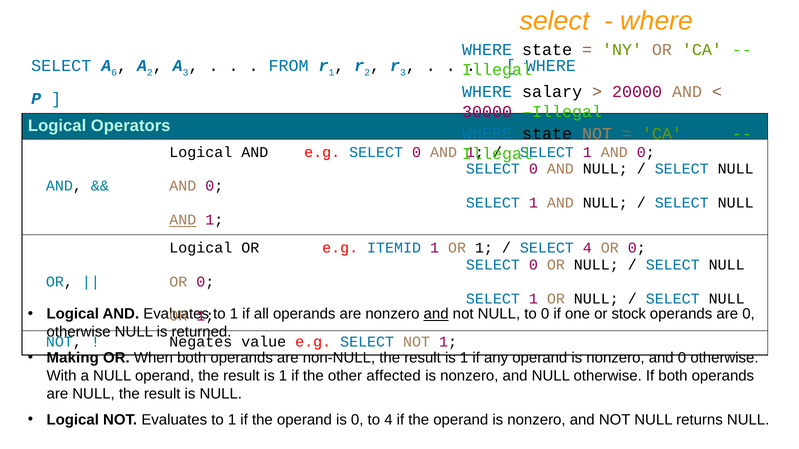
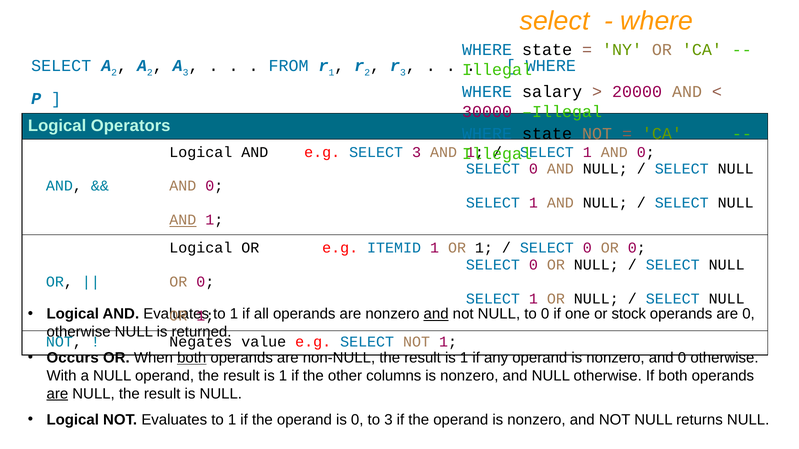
SELECT A 6: 6 -> 2 (114, 72)
e.g SELECT 0: 0 -> 3 (417, 152)
4: 4 -> 0 (587, 248)
Making: Making -> Occurs (73, 358)
both underline: none -> present (192, 358)
affected: affected -> columns (394, 376)
are underline: none -> present (57, 394)
to 4: 4 -> 3 (388, 420)
